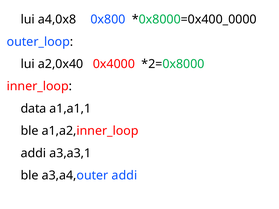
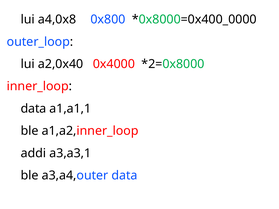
a3,a4,outer addi: addi -> data (124, 176)
